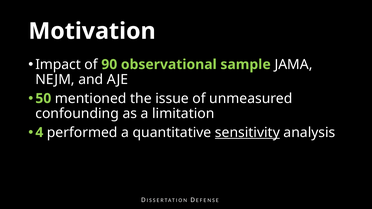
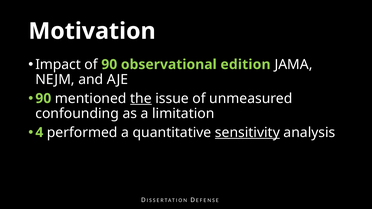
sample: sample -> edition (245, 65)
50: 50 -> 90 (43, 99)
the underline: none -> present (141, 99)
